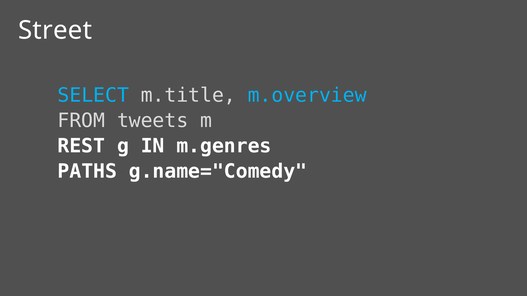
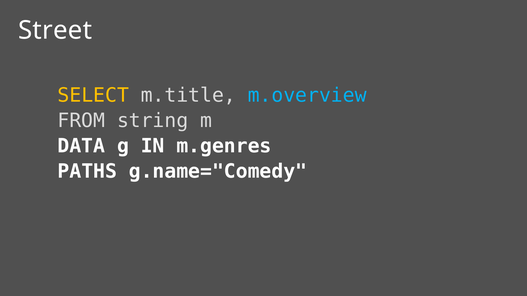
SELECT colour: light blue -> yellow (93, 96)
tweets: tweets -> string (153, 121)
REST: REST -> DATA (81, 146)
